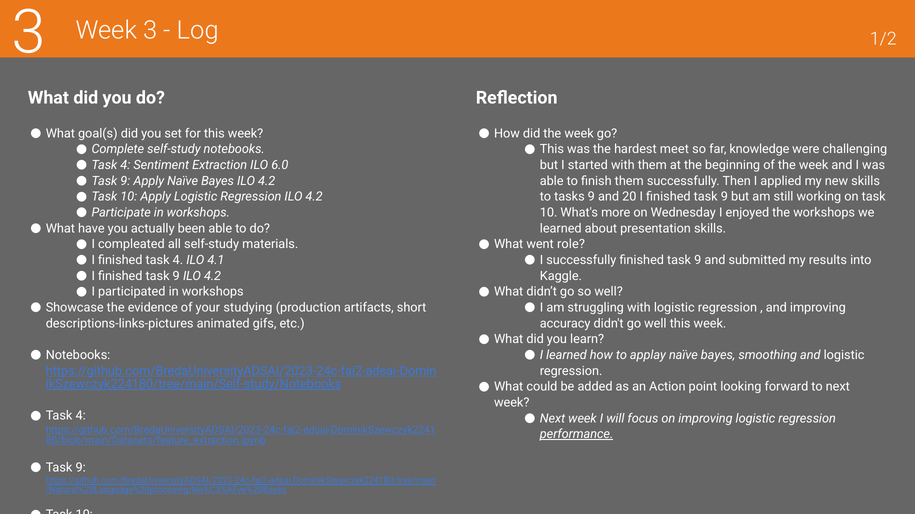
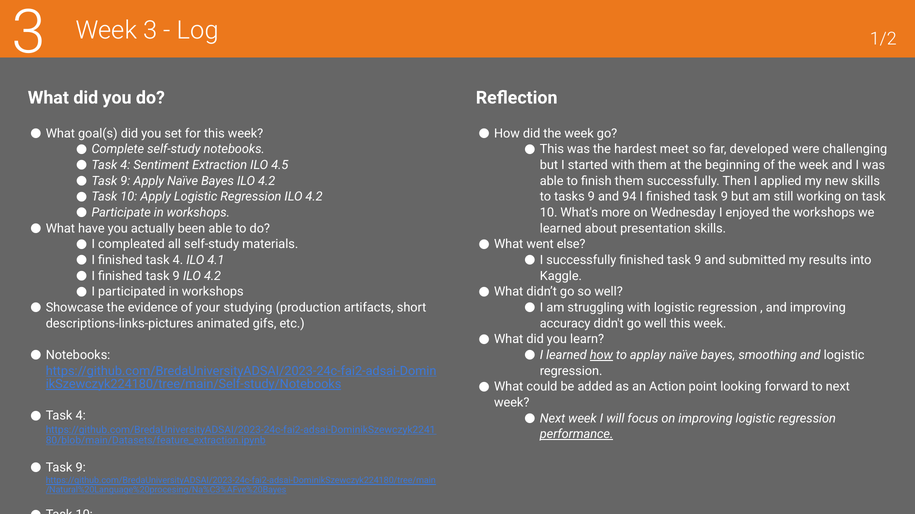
knowledge: knowledge -> developed (759, 149)
6.0: 6.0 -> 4.5 (280, 165)
20: 20 -> 94 (629, 197)
role: role -> else (571, 245)
how underline: none -> present (601, 355)
